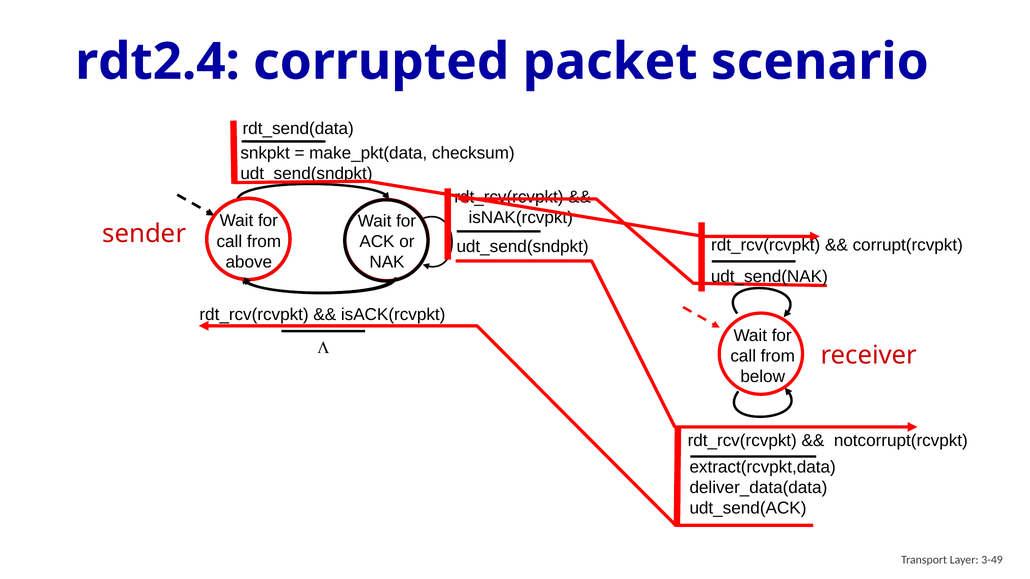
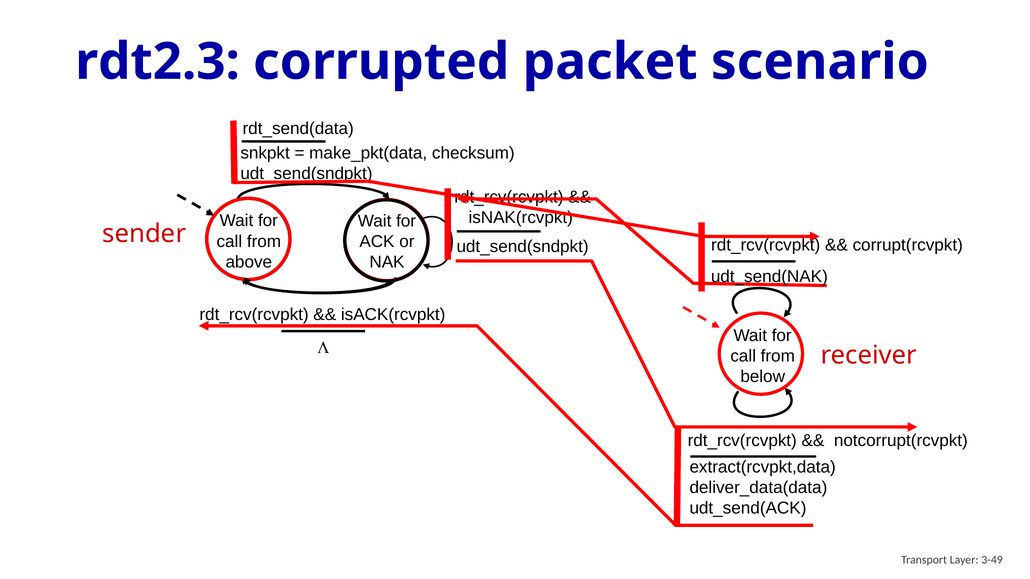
rdt2.4: rdt2.4 -> rdt2.3 (158, 62)
